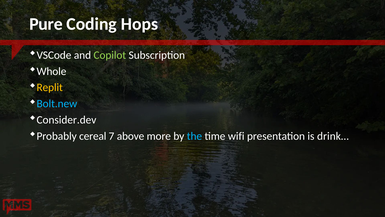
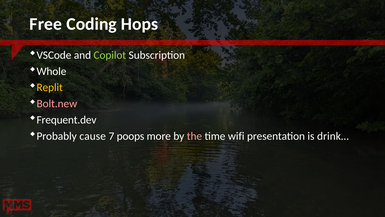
Pure: Pure -> Free (46, 24)
Bolt.new colour: light blue -> pink (57, 103)
Consider.dev: Consider.dev -> Frequent.dev (67, 120)
cereal: cereal -> cause (93, 136)
above: above -> poops (131, 136)
the colour: light blue -> pink (194, 136)
